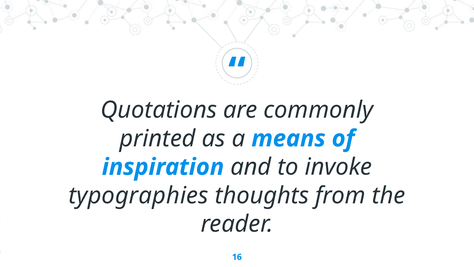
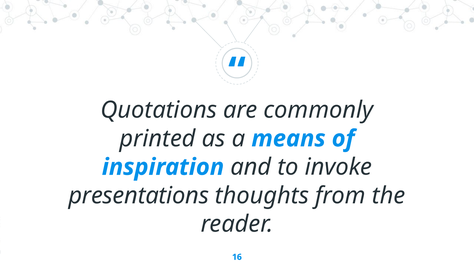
typographies: typographies -> presentations (139, 195)
